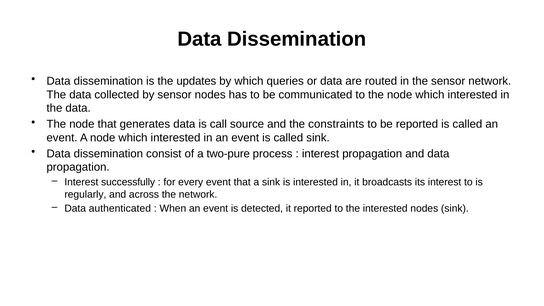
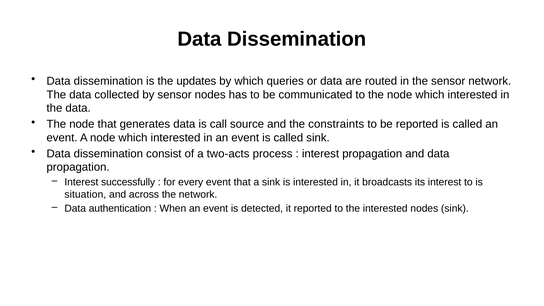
two-pure: two-pure -> two-acts (228, 154)
regularly: regularly -> situation (85, 194)
authenticated: authenticated -> authentication (120, 209)
